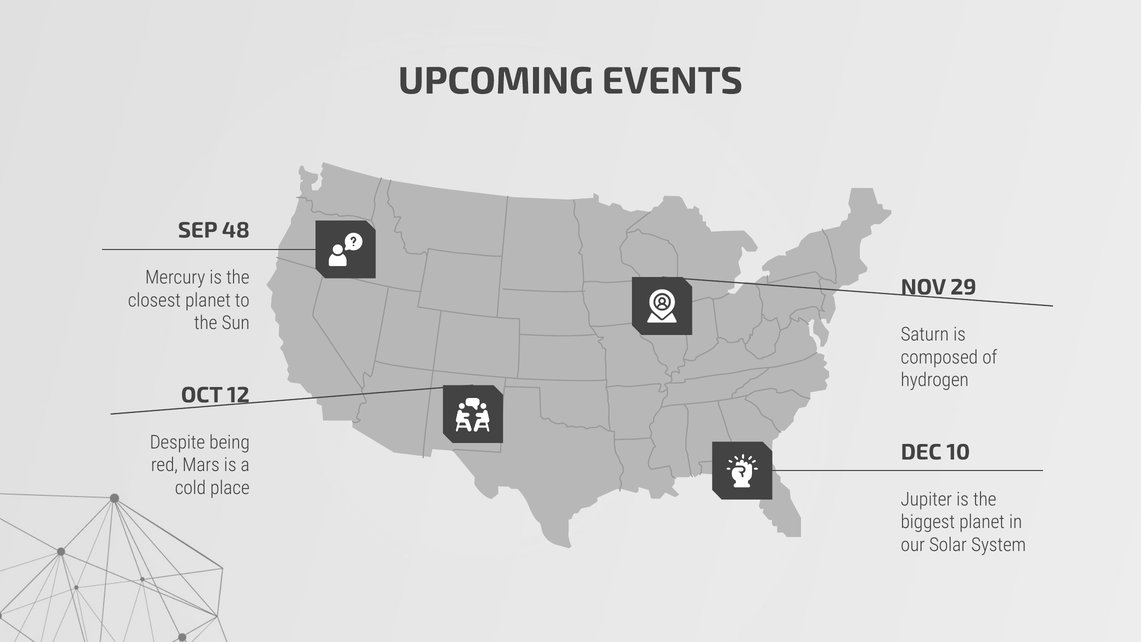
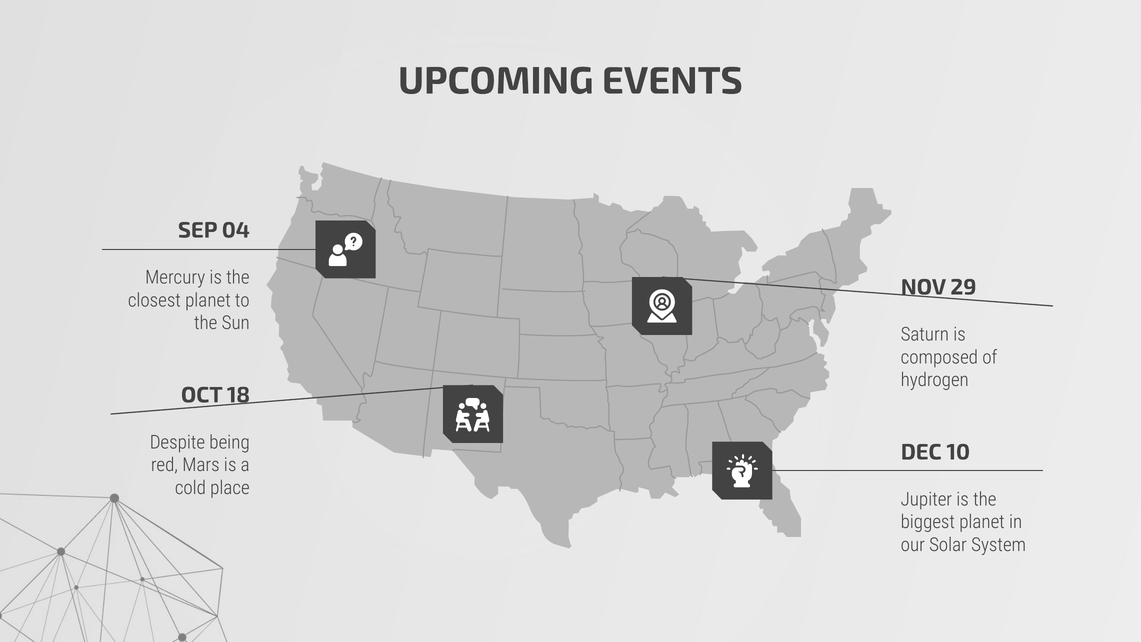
48: 48 -> 04 (236, 230)
12: 12 -> 18 (238, 395)
